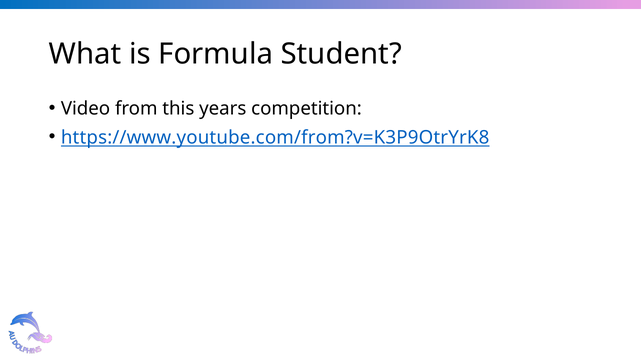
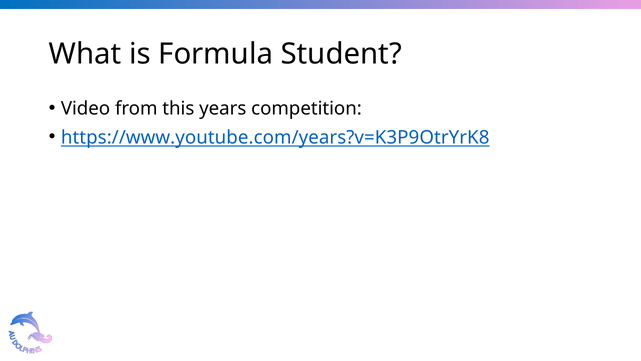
https://www.youtube.com/from?v=K3P9OtrYrK8: https://www.youtube.com/from?v=K3P9OtrYrK8 -> https://www.youtube.com/years?v=K3P9OtrYrK8 (275, 137)
